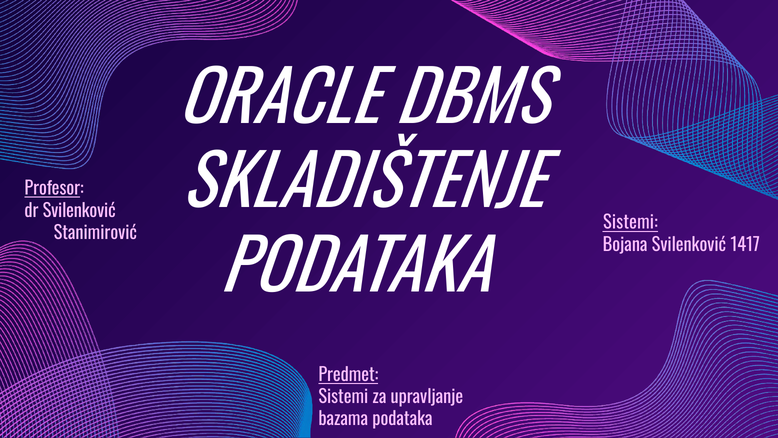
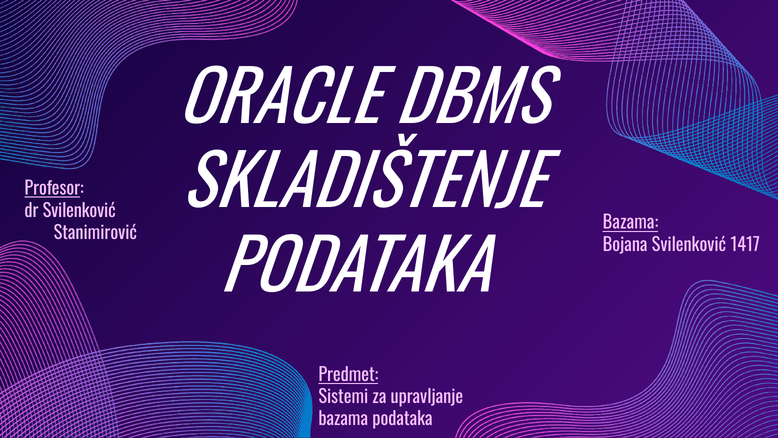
Sistemi: Sistemi -> Bazama (630, 223)
